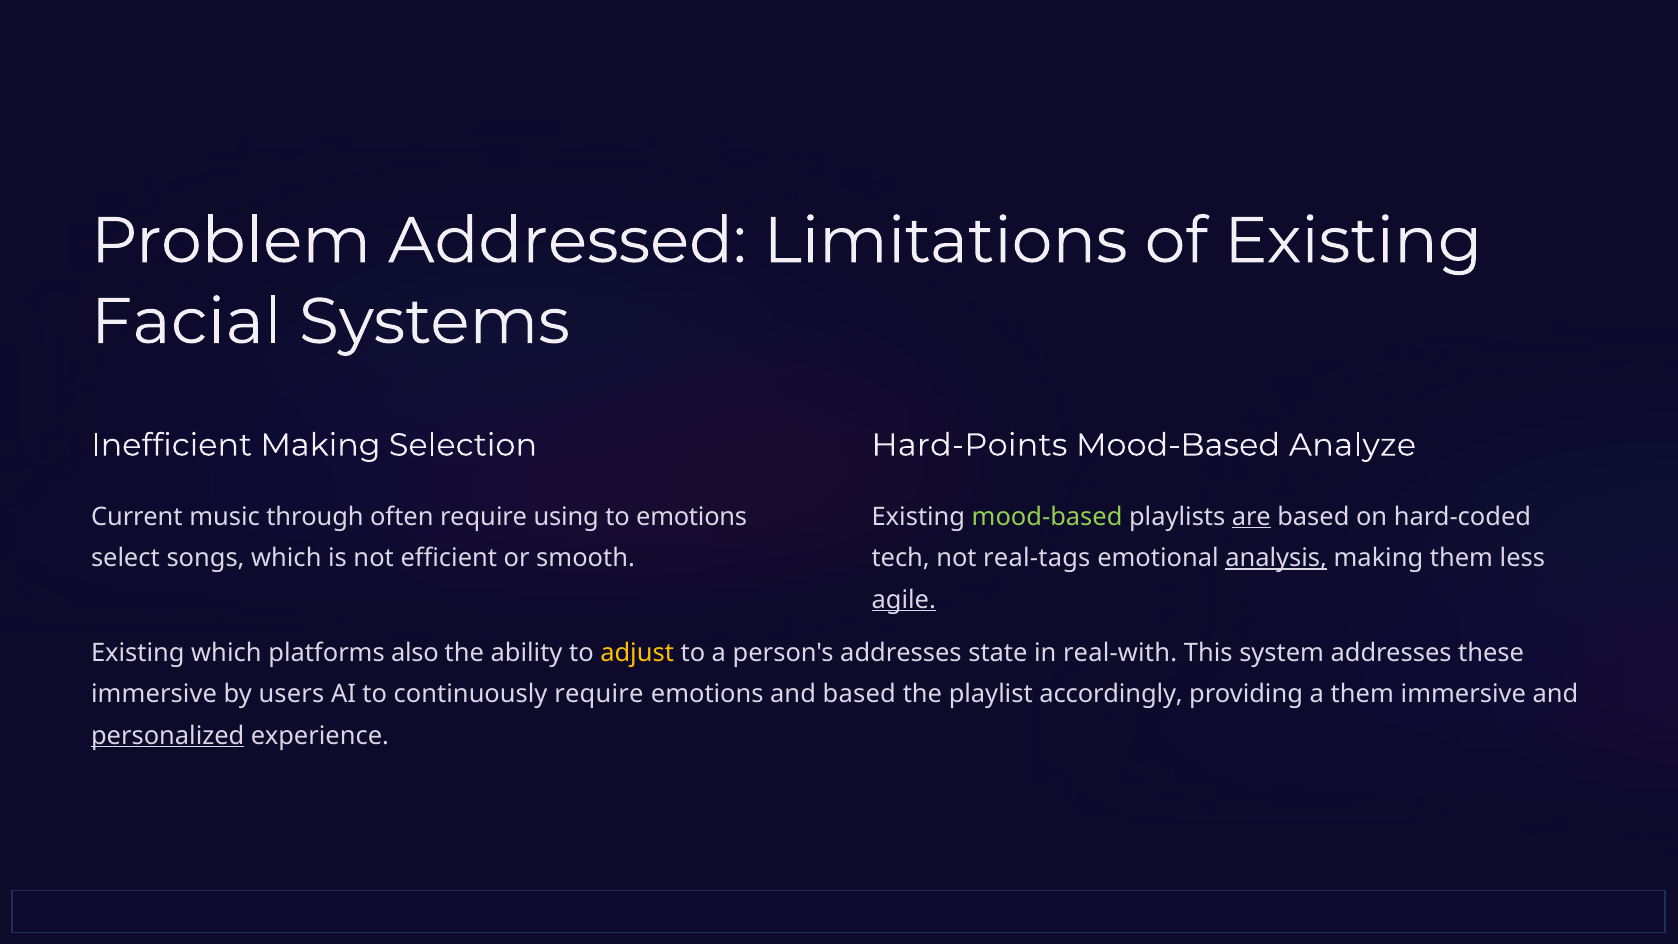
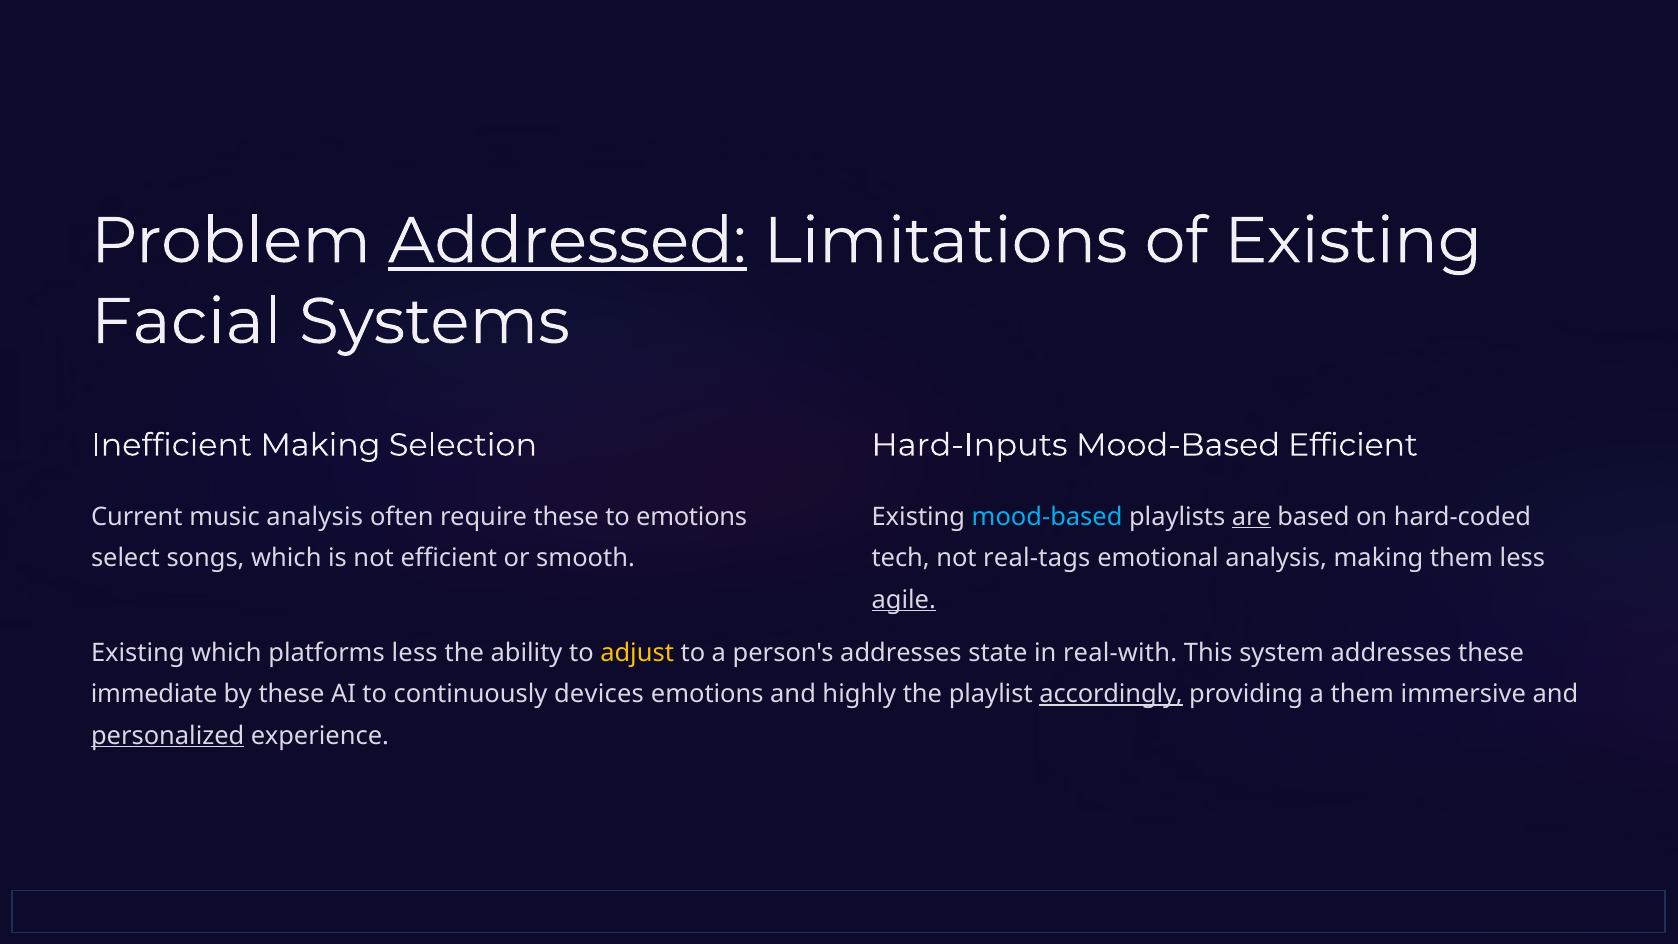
Addressed underline: none -> present (567, 241)
Hard-Points: Hard-Points -> Hard-Inputs (970, 445)
Mood-Based Analyze: Analyze -> Efficient (1353, 445)
music through: through -> analysis (315, 517)
require using: using -> these (566, 517)
mood-based colour: light green -> light blue (1047, 517)
analysis underline: present -> none (1276, 558)
platforms also: also -> less (415, 653)
immersive: immersive -> immediate (154, 694)
by users: users -> these (291, 694)
continuously require: require -> devices (599, 694)
and based: based -> highly (859, 694)
accordingly underline: none -> present (1111, 694)
